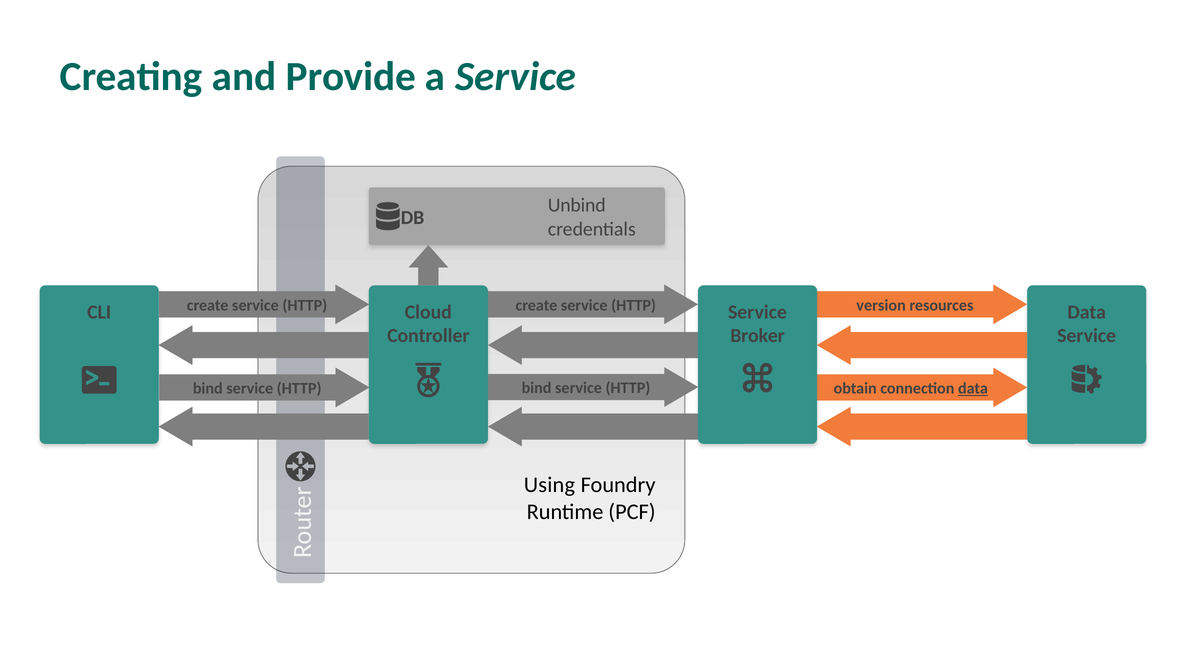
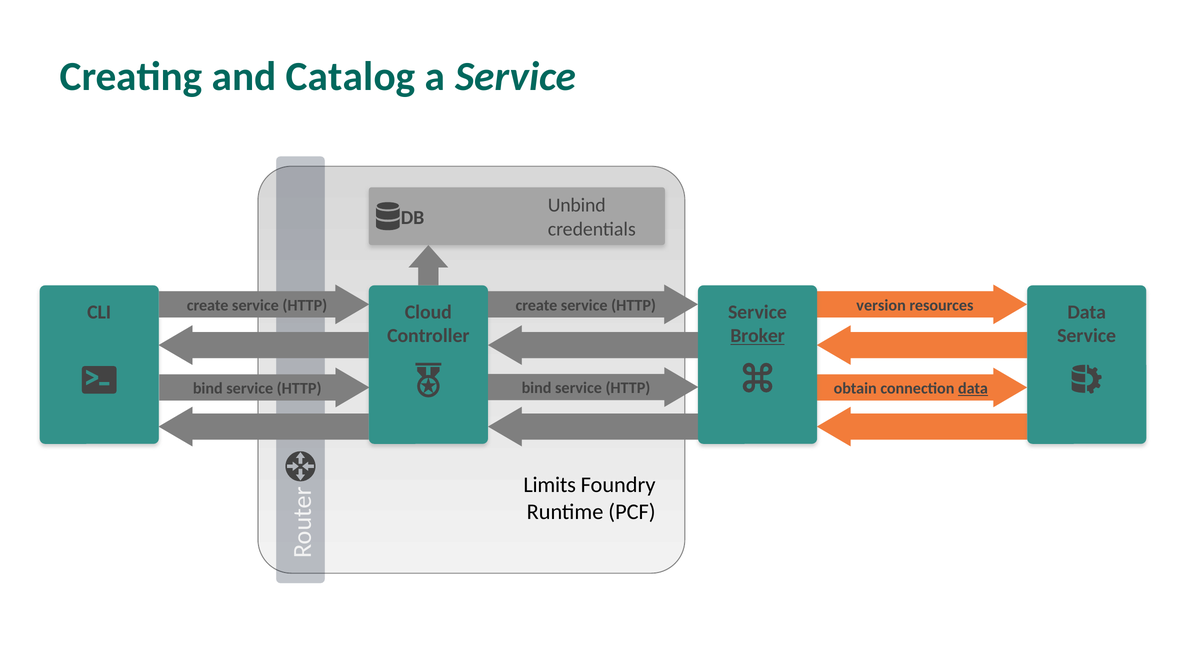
Provide: Provide -> Catalog (351, 76)
Broker underline: none -> present (758, 336)
Using: Using -> Limits (550, 485)
